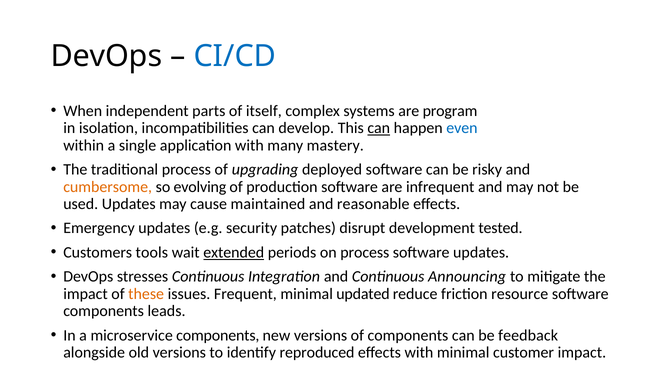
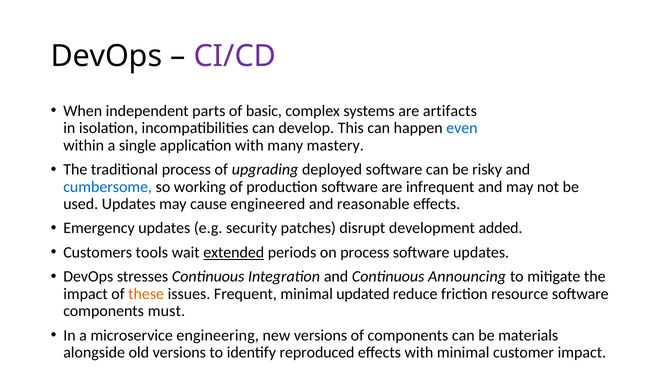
CI/CD colour: blue -> purple (235, 56)
itself: itself -> basic (264, 111)
program: program -> artifacts (450, 111)
can underline: present -> none (379, 128)
cumbersome colour: orange -> blue (108, 187)
evolving: evolving -> working (200, 187)
maintained: maintained -> engineered (268, 204)
tested: tested -> added (500, 228)
leads: leads -> must (166, 311)
microservice components: components -> engineering (218, 335)
feedback: feedback -> materials (528, 335)
